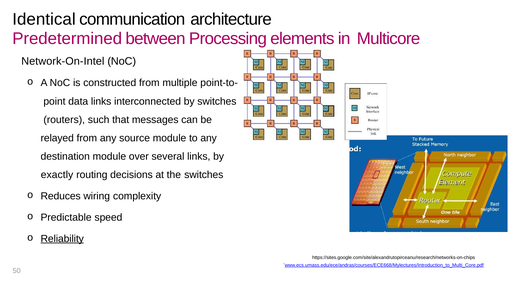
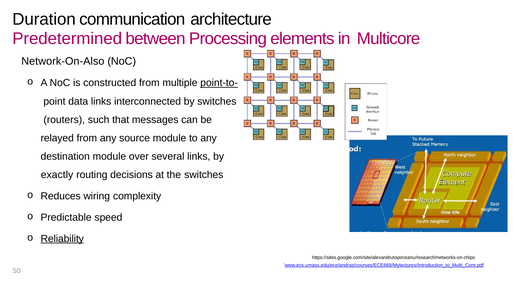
Identical: Identical -> Duration (44, 19)
Network-On-Intel: Network-On-Intel -> Network-On-Also (63, 61)
point-to- underline: none -> present (219, 83)
